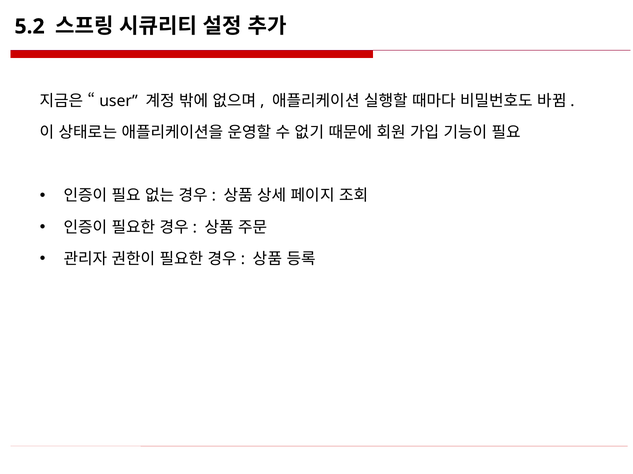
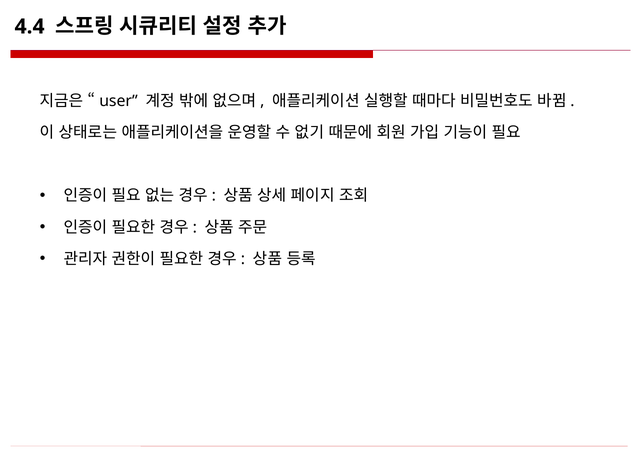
5.2: 5.2 -> 4.4 (30, 27)
